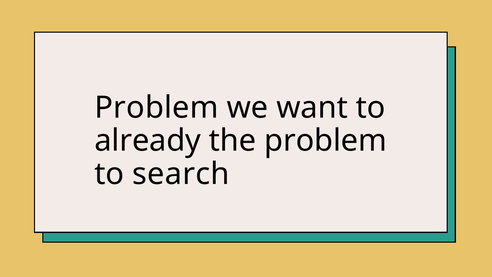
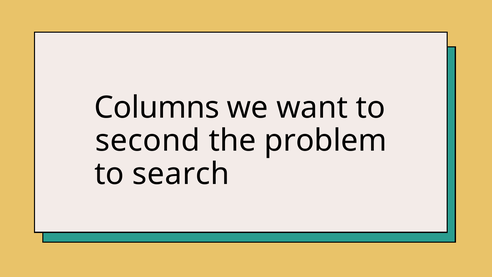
Problem: Problem -> Columns (157, 107)
already: already -> second (147, 141)
